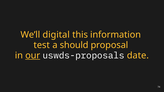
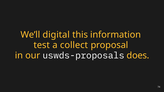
should: should -> collect (74, 45)
our underline: present -> none (33, 56)
date: date -> does (138, 56)
